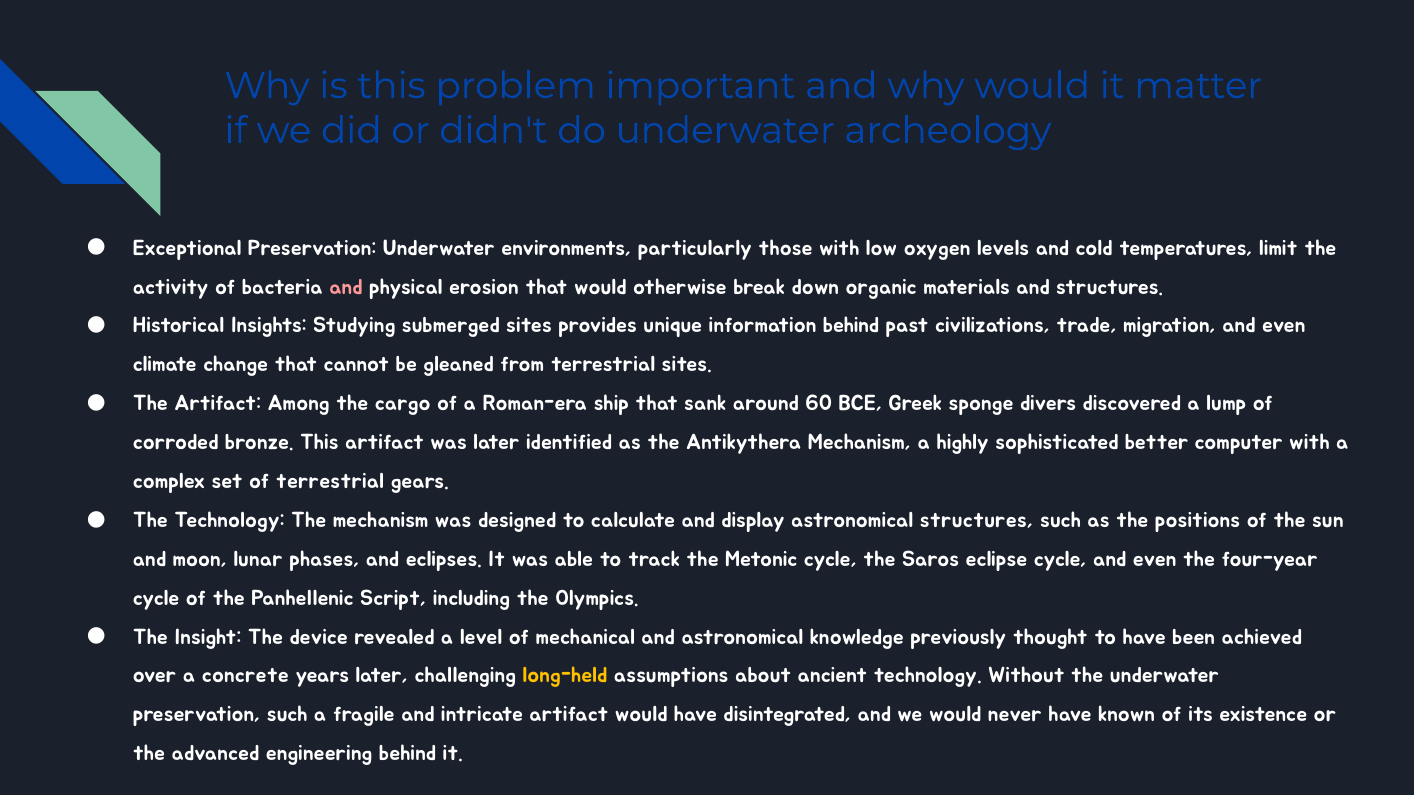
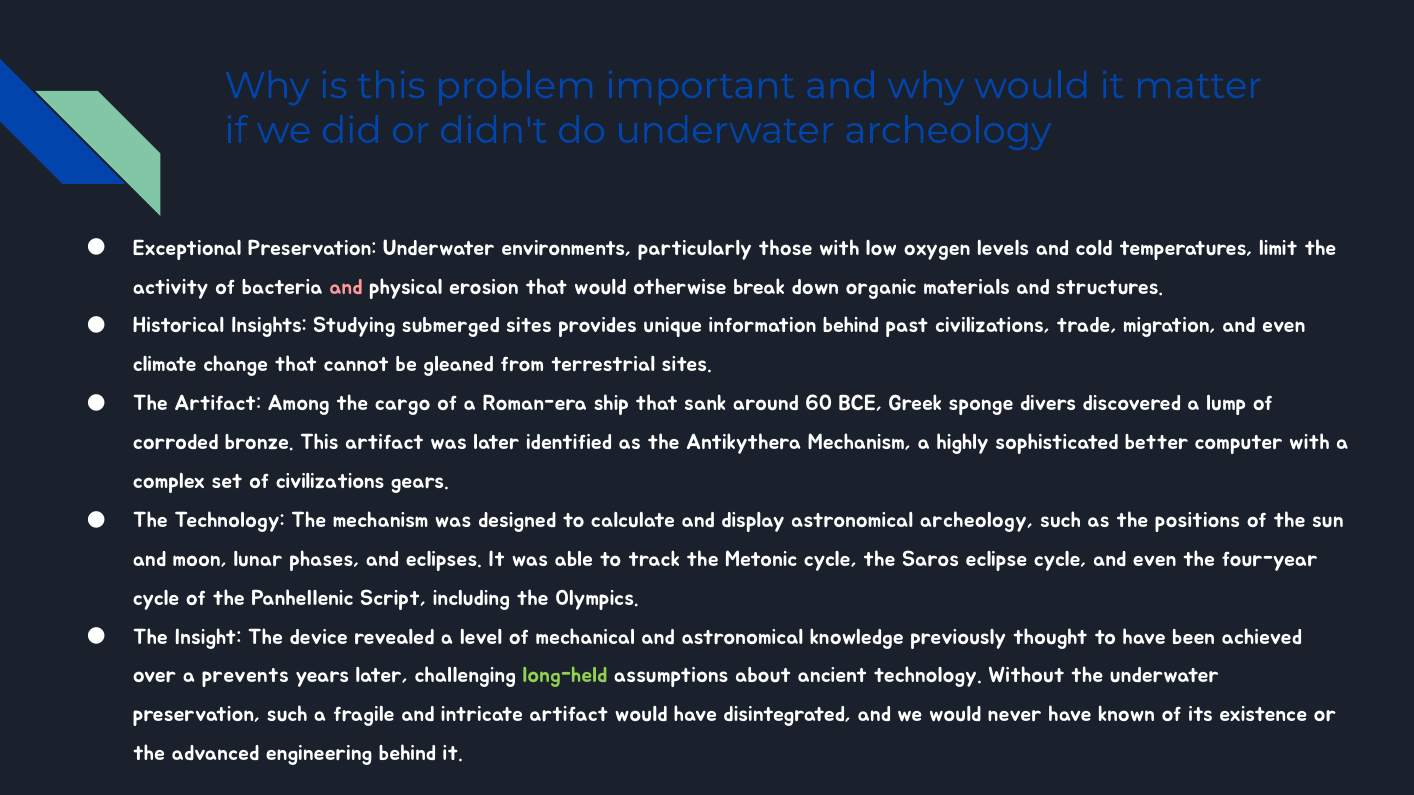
of terrestrial: terrestrial -> civilizations (330, 482)
astronomical structures: structures -> archeology (977, 521)
concrete: concrete -> prevents (245, 676)
long-held colour: yellow -> light green (565, 676)
